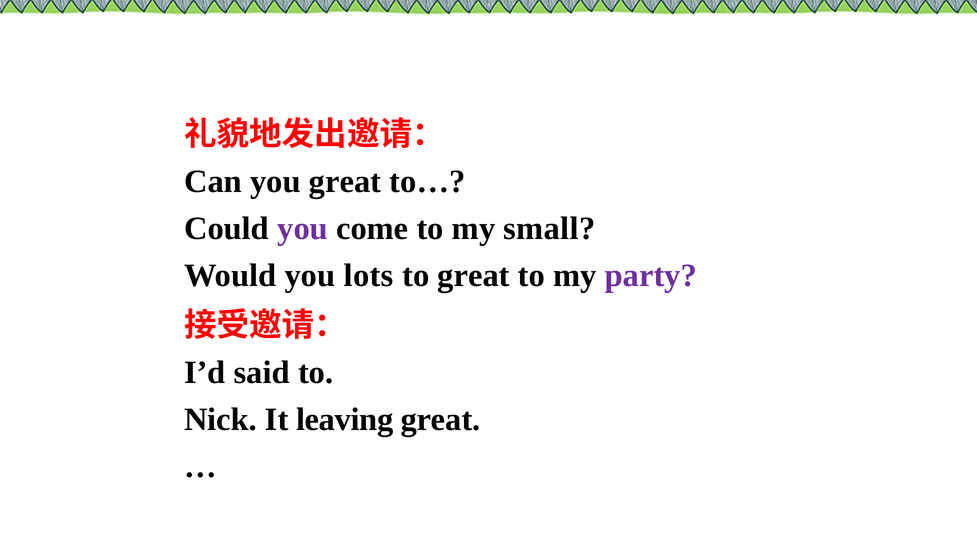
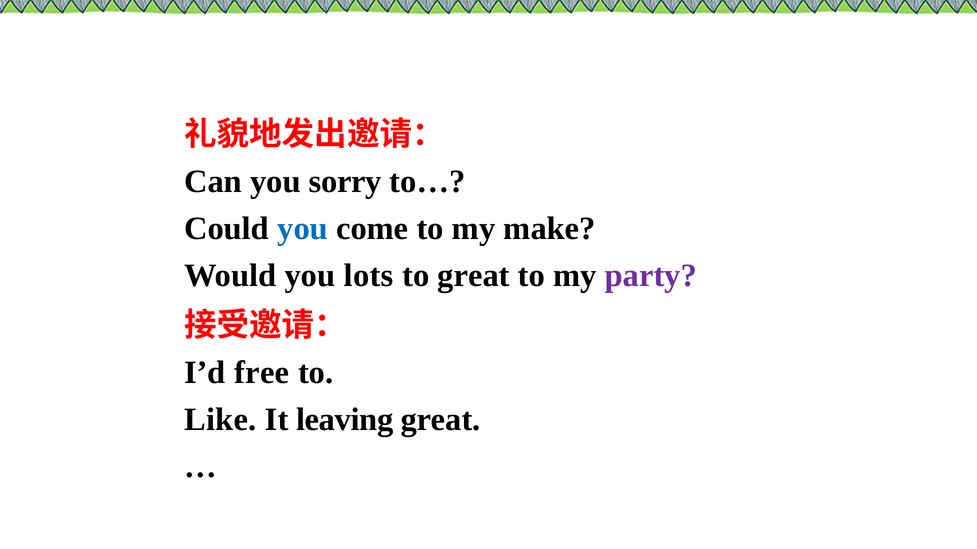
you great: great -> sorry (345, 182)
you colour: purple -> blue (303, 229)
small: small -> make (550, 229)
said: said -> free (262, 373)
Nick: Nick -> Like (220, 420)
